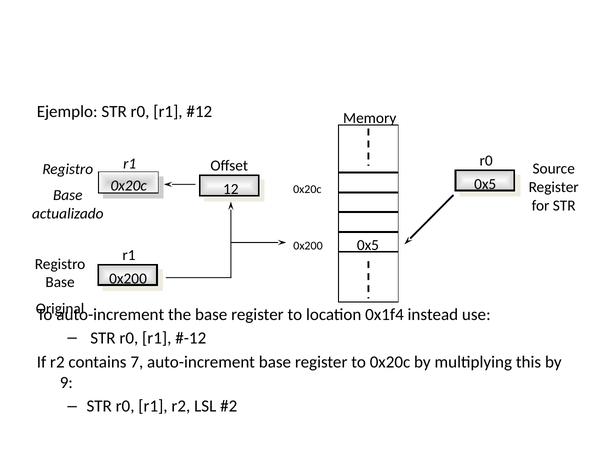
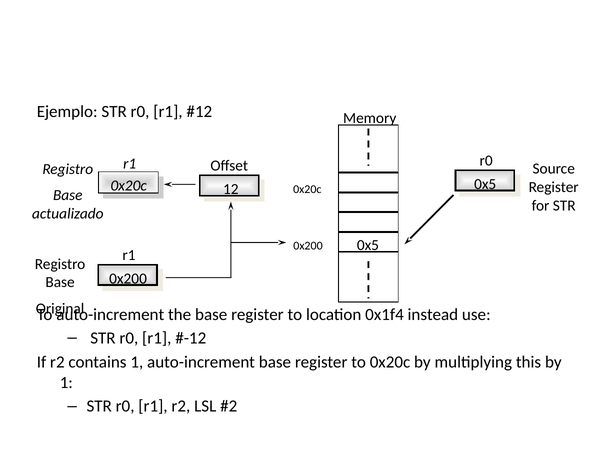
contains 7: 7 -> 1 (137, 362)
9: 9 -> 1 (66, 382)
